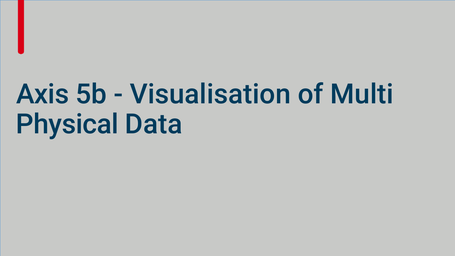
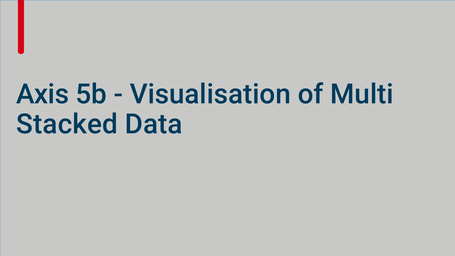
Physical: Physical -> Stacked (67, 124)
